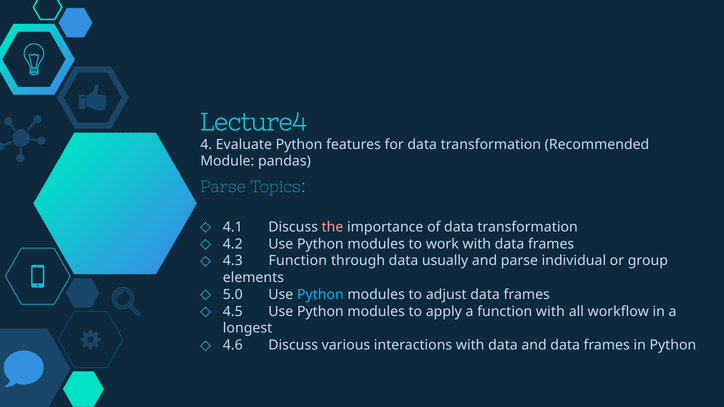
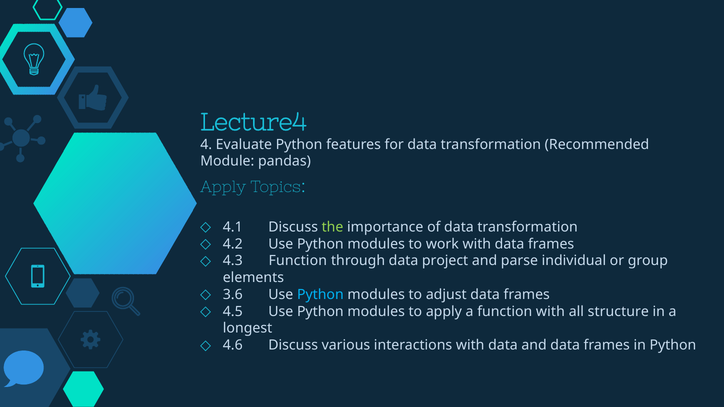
Parse: Parse -> Apply (223, 187)
the colour: pink -> light green (333, 227)
usually: usually -> project (445, 261)
5.0: 5.0 -> 3.6 (233, 295)
workflow: workflow -> structure (618, 312)
